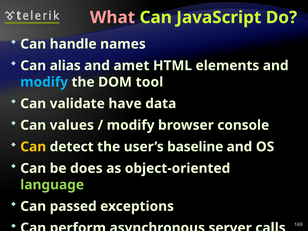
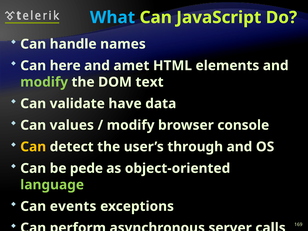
What colour: pink -> light blue (113, 17)
alias: alias -> here (65, 66)
modify colour: light blue -> light green (44, 82)
tool: tool -> text (150, 82)
baseline: baseline -> through (195, 147)
does: does -> pede (86, 168)
passed: passed -> events (73, 206)
